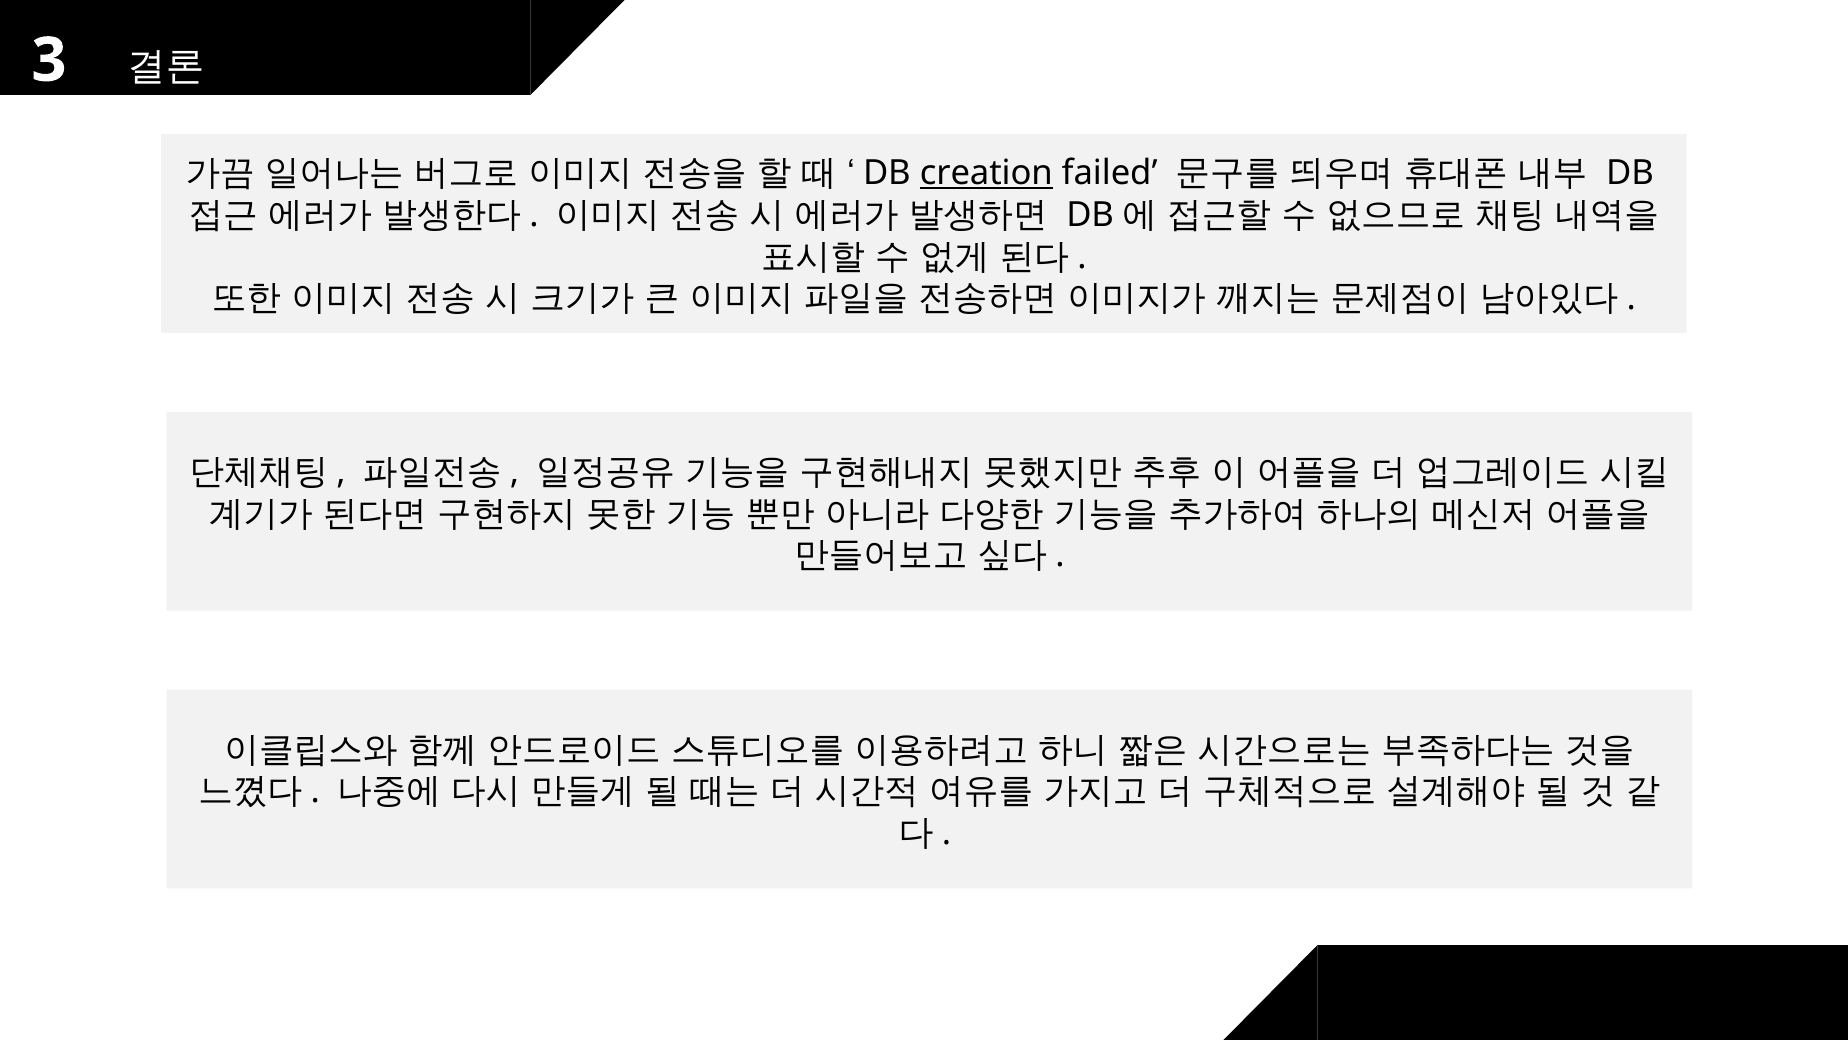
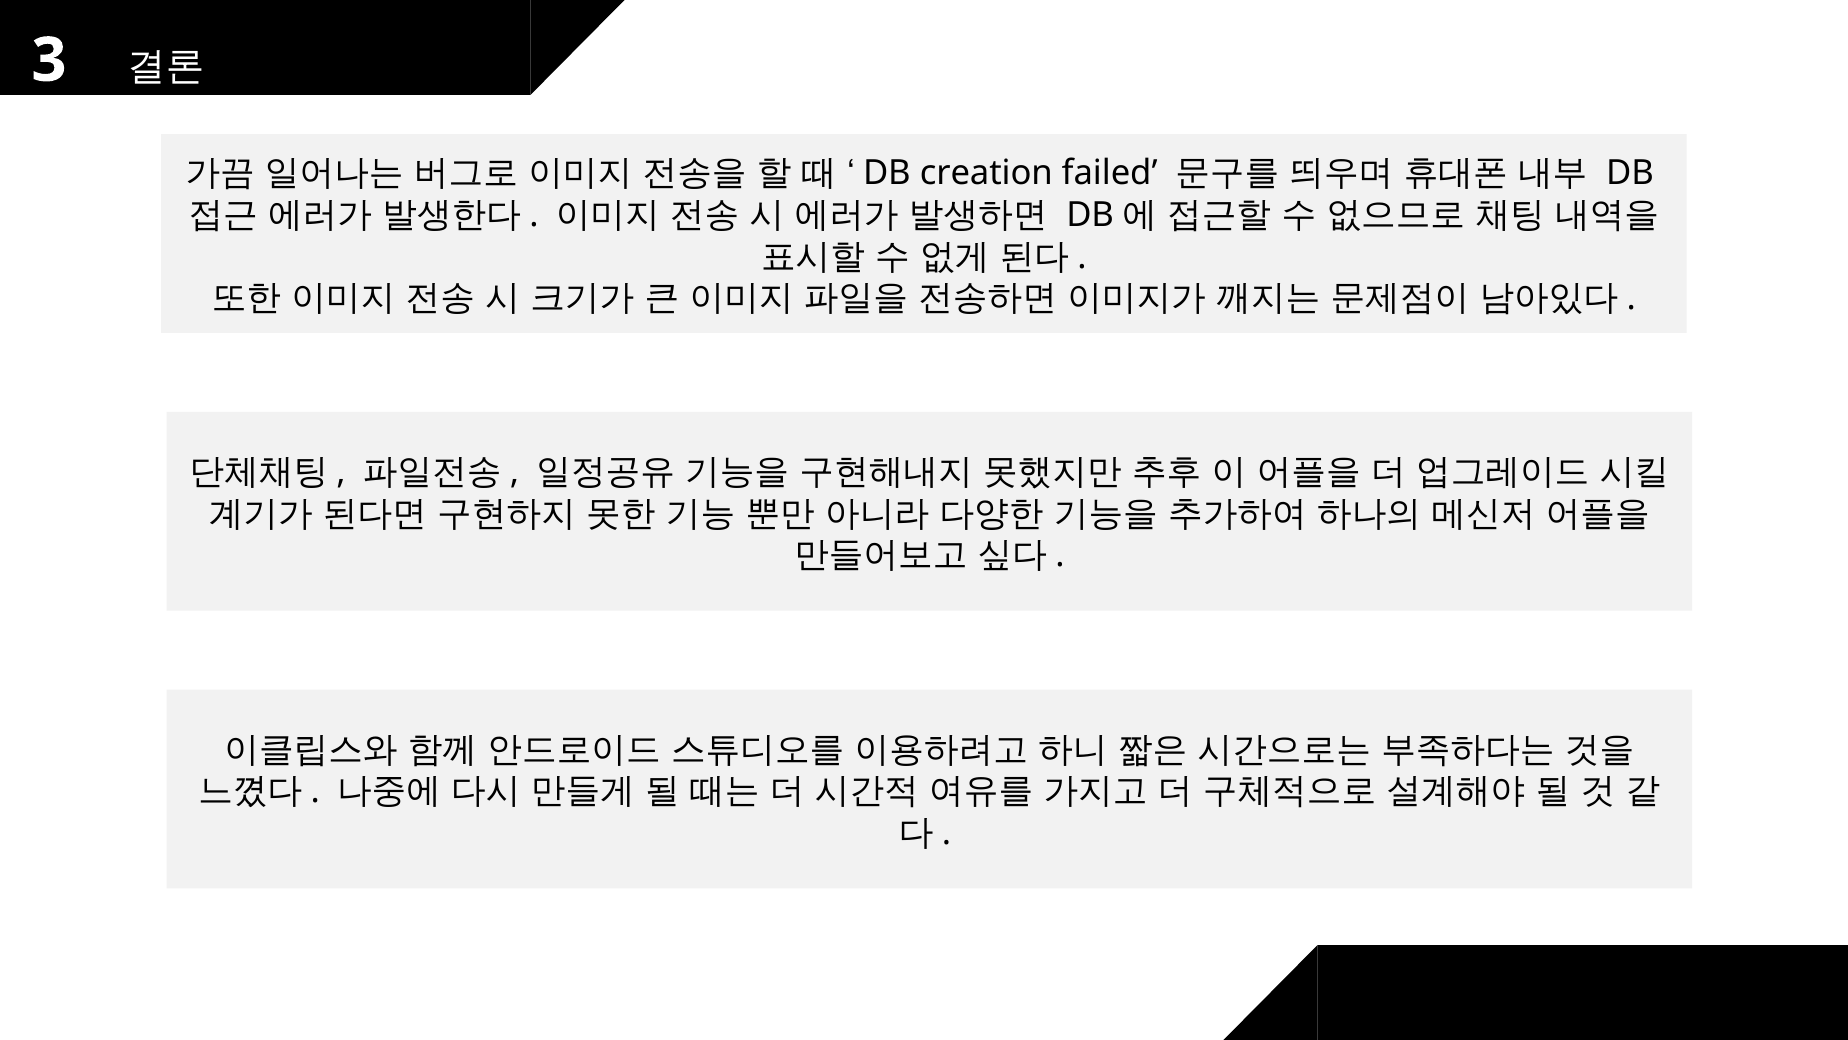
creation underline: present -> none (986, 173)
